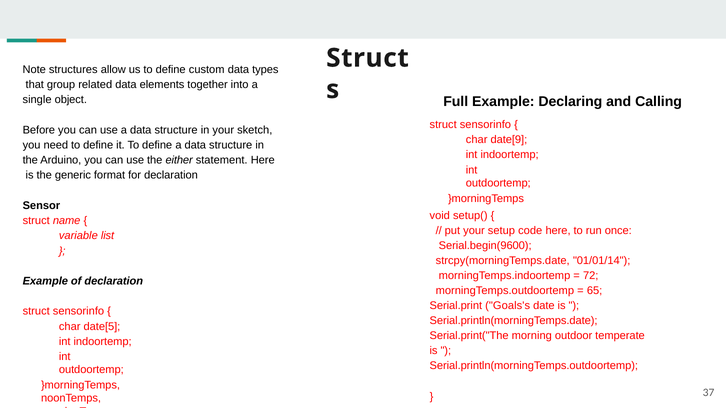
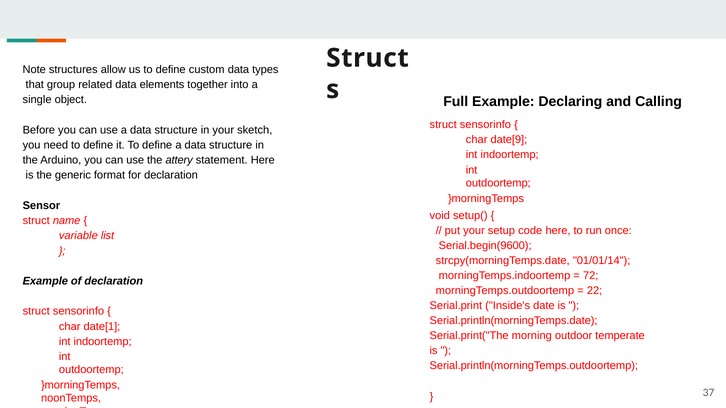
either: either -> attery (179, 160)
65: 65 -> 22 (595, 291)
Goals's: Goals's -> Inside's (508, 306)
date[5: date[5 -> date[1 (102, 327)
